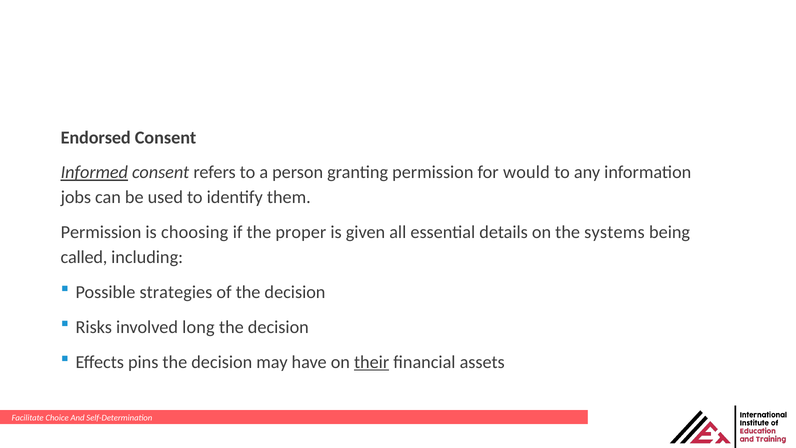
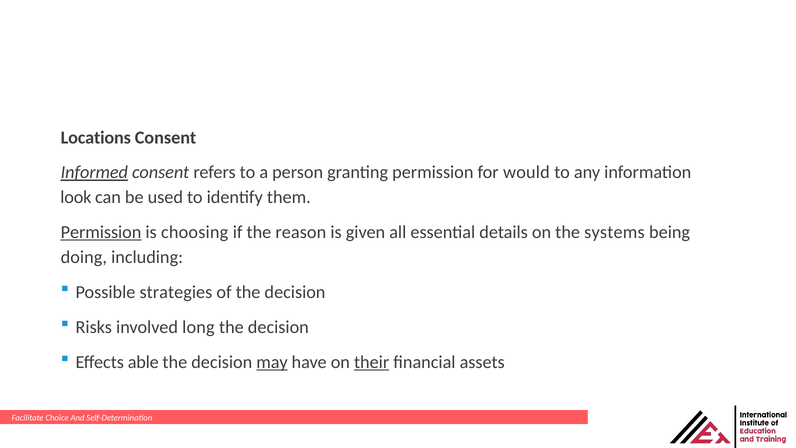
Endorsed: Endorsed -> Locations (96, 137)
jobs: jobs -> look (76, 197)
Permission underline: none -> present (101, 232)
proper: proper -> reason (301, 232)
called: called -> doing (84, 257)
pins: pins -> able (143, 362)
may underline: none -> present (272, 362)
